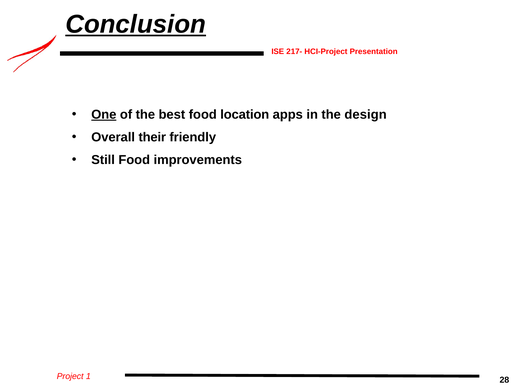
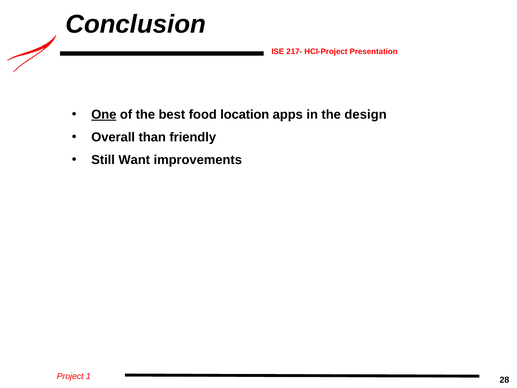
Conclusion underline: present -> none (136, 24)
their: their -> than (152, 137)
Still Food: Food -> Want (134, 160)
